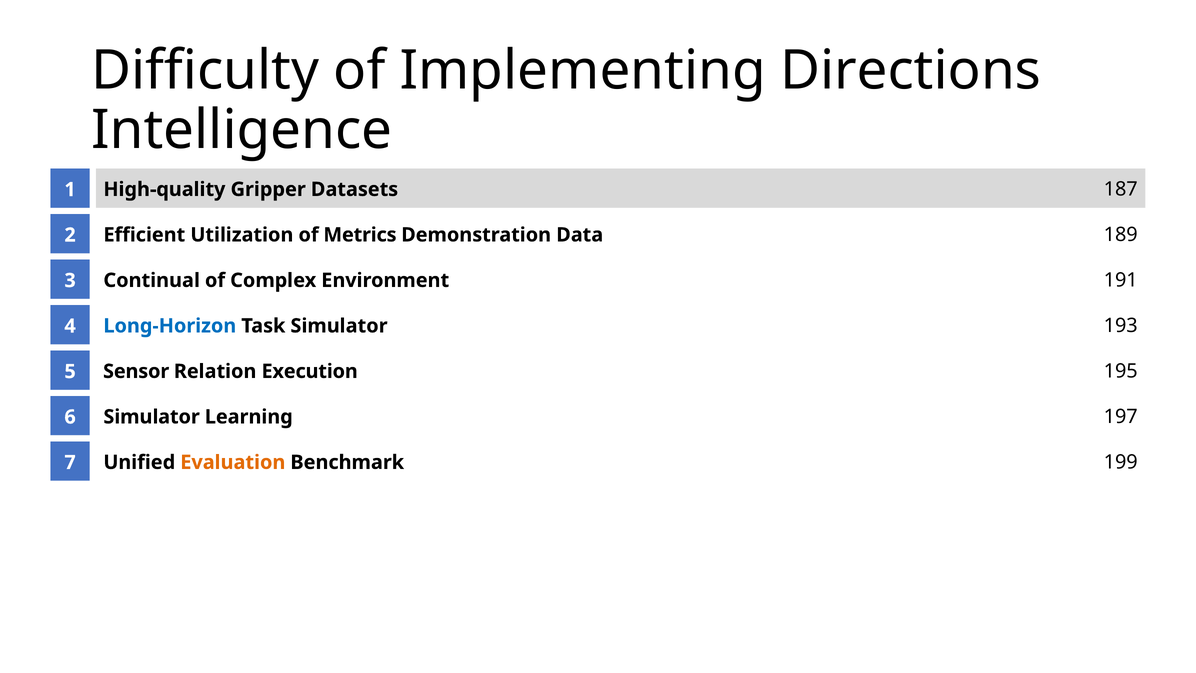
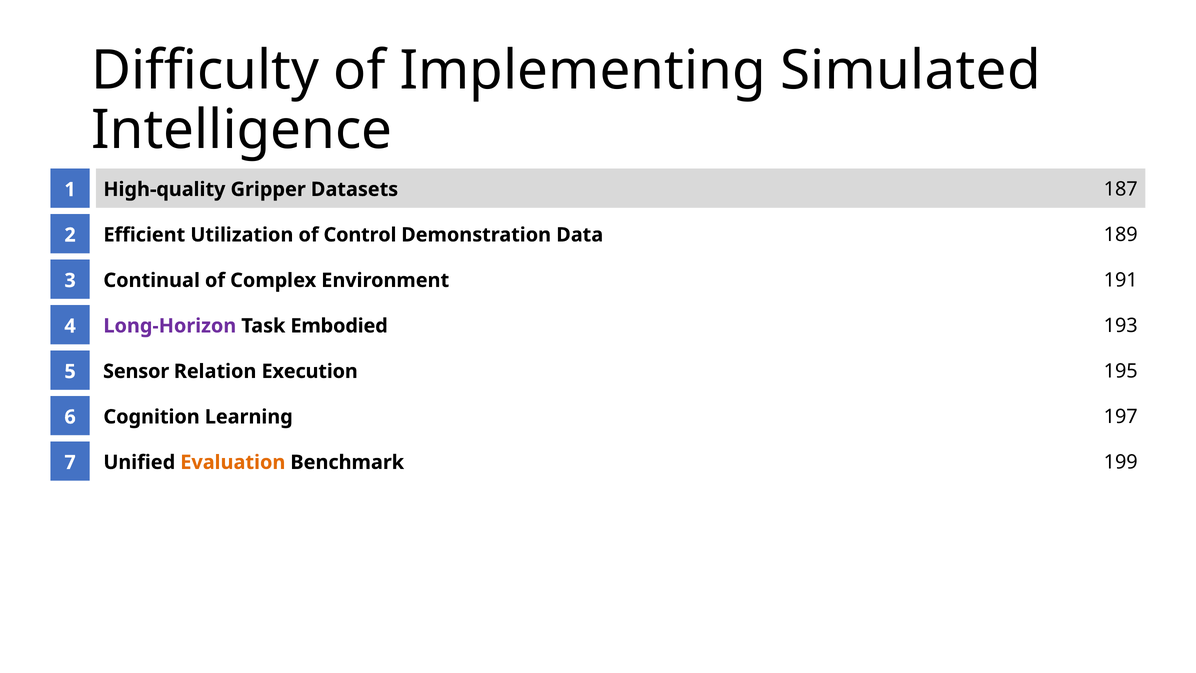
Directions: Directions -> Simulated (910, 71)
Metrics: Metrics -> Control (360, 235)
Long-Horizon colour: blue -> purple (170, 326)
Task Simulator: Simulator -> Embodied (339, 326)
Simulator: Simulator -> Cognition (152, 417)
